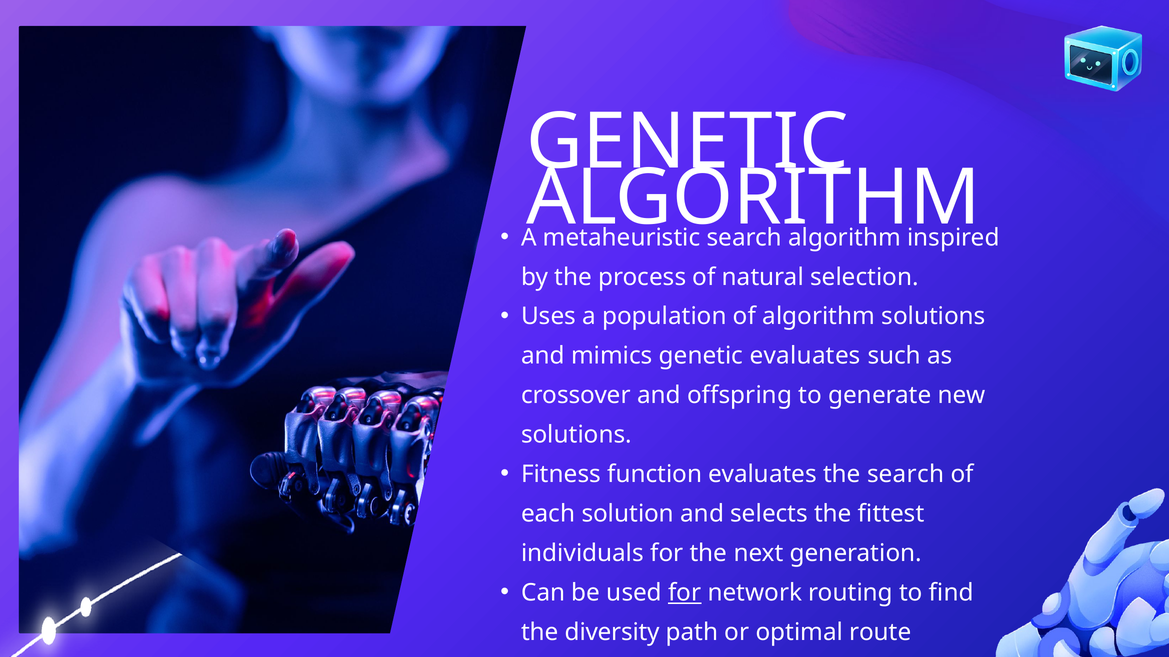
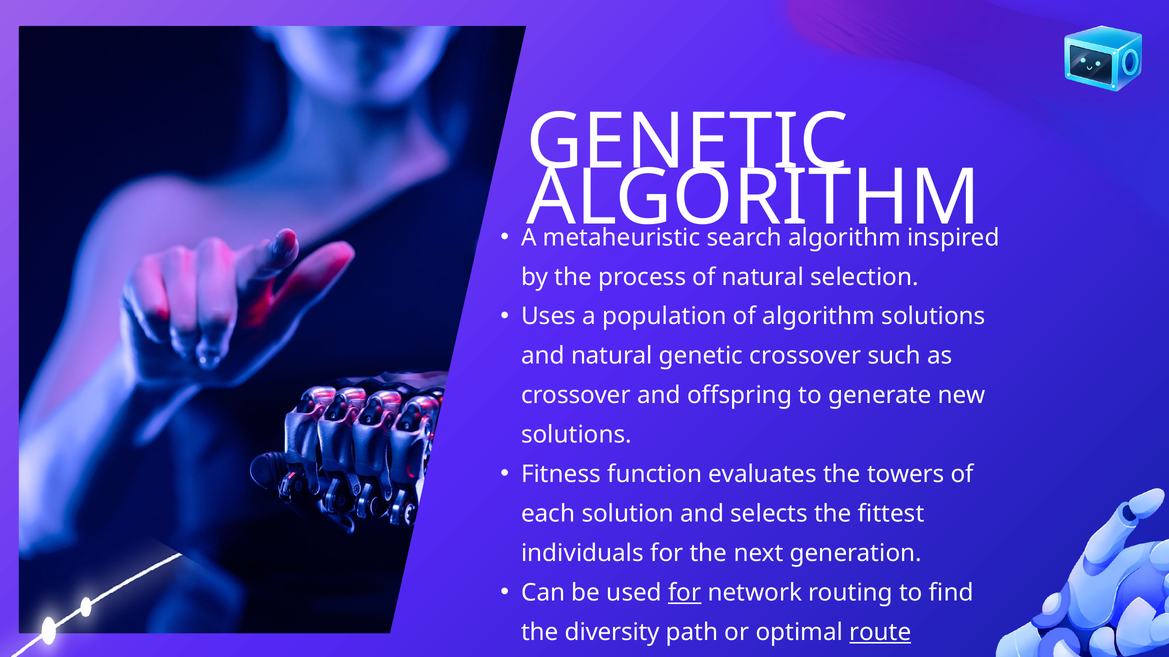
and mimics: mimics -> natural (612, 356)
genetic evaluates: evaluates -> crossover (805, 356)
the search: search -> towers (906, 475)
route underline: none -> present (880, 633)
